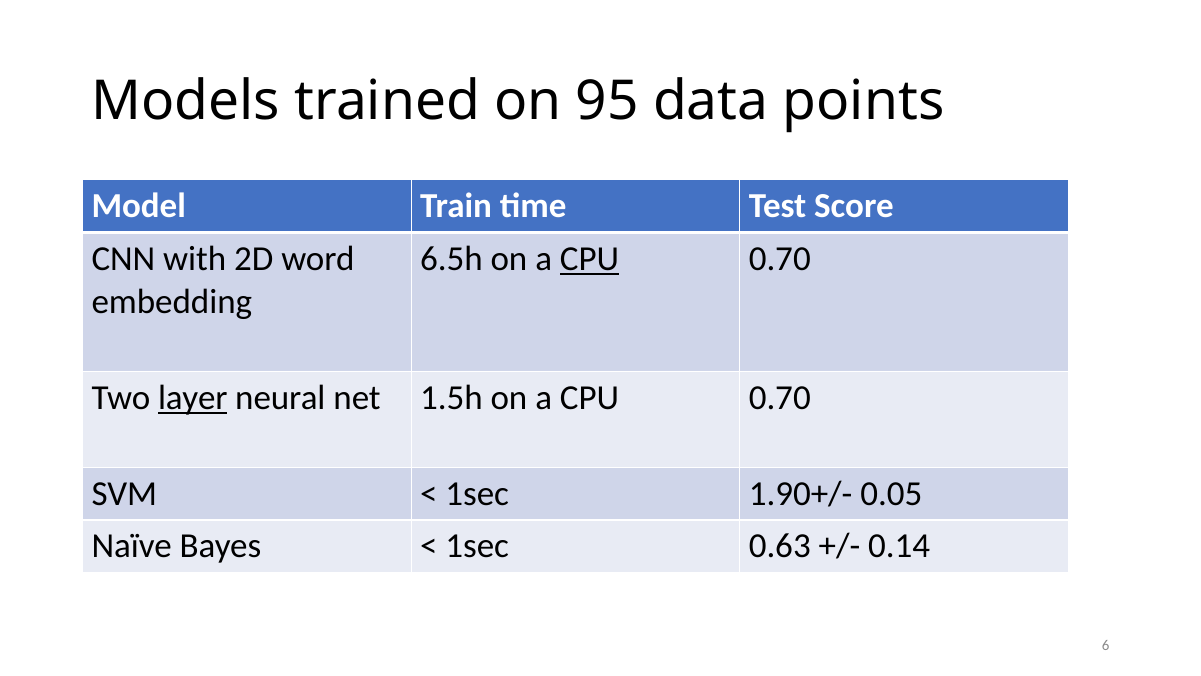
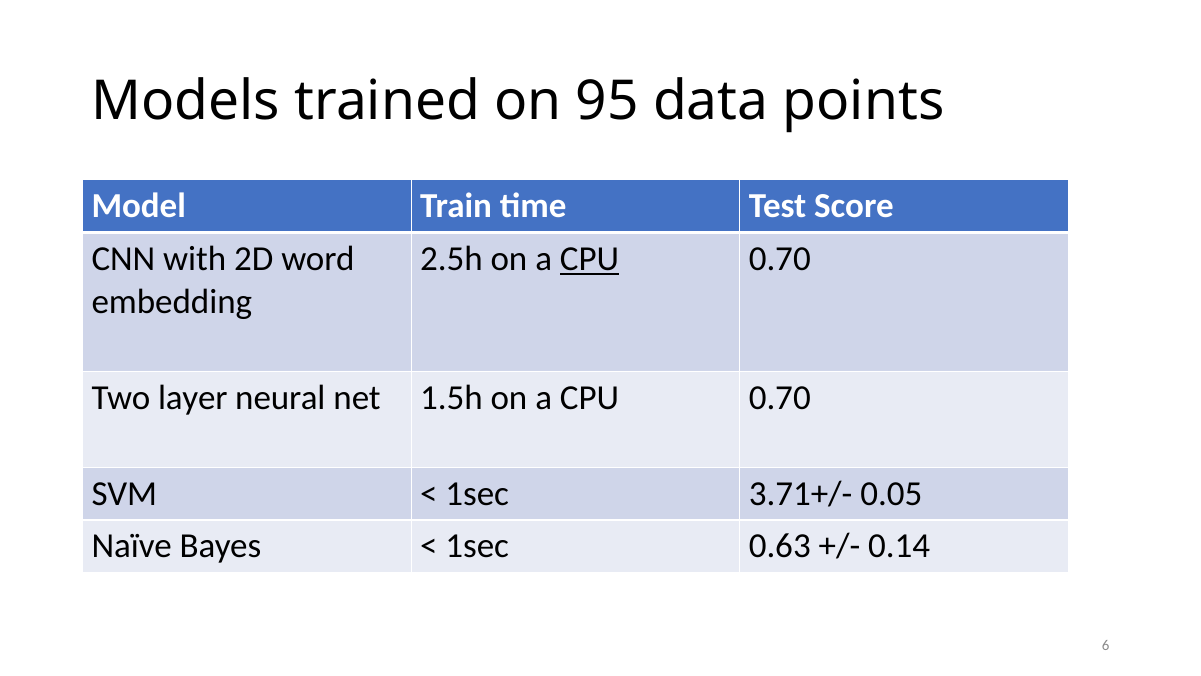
6.5h: 6.5h -> 2.5h (452, 259)
layer underline: present -> none (193, 398)
1.90+/-: 1.90+/- -> 3.71+/- (801, 493)
